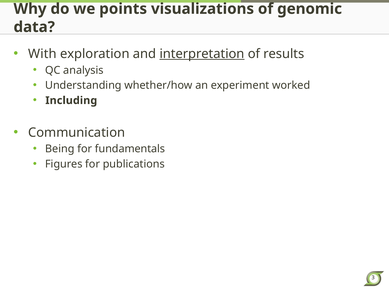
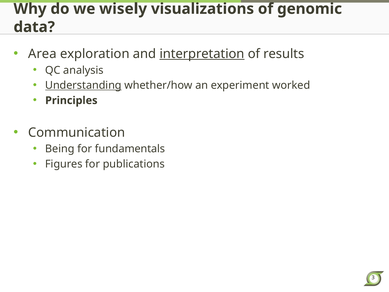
points: points -> wisely (123, 9)
With: With -> Area (42, 54)
Understanding underline: none -> present (83, 85)
Including: Including -> Principles (71, 100)
